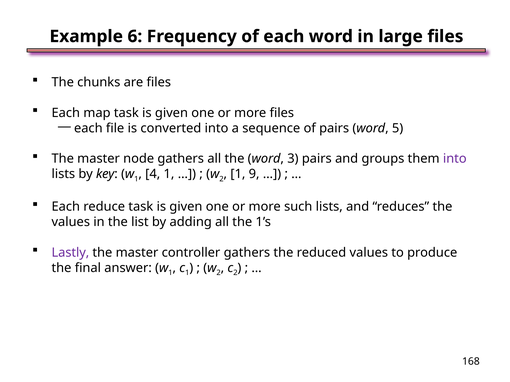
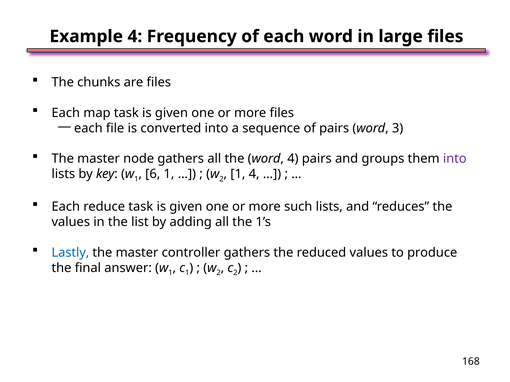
Example 6: 6 -> 4 (135, 36)
5: 5 -> 3 (398, 128)
word 3: 3 -> 4 (293, 159)
4: 4 -> 6 (153, 174)
1 9: 9 -> 4 (254, 174)
Lastly colour: purple -> blue (70, 253)
